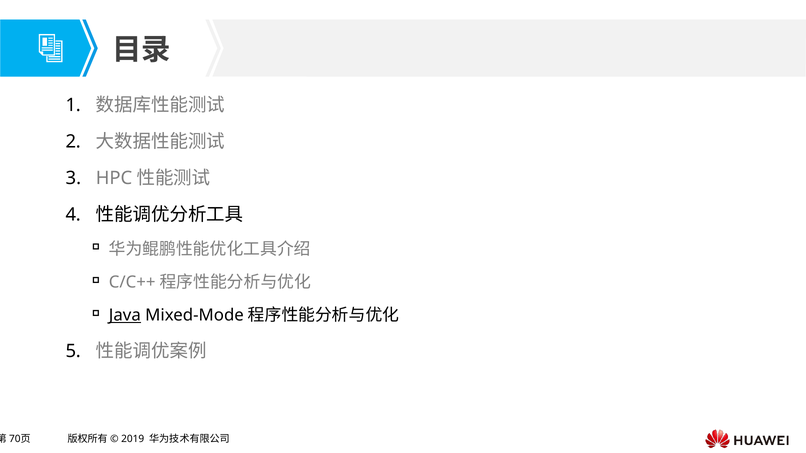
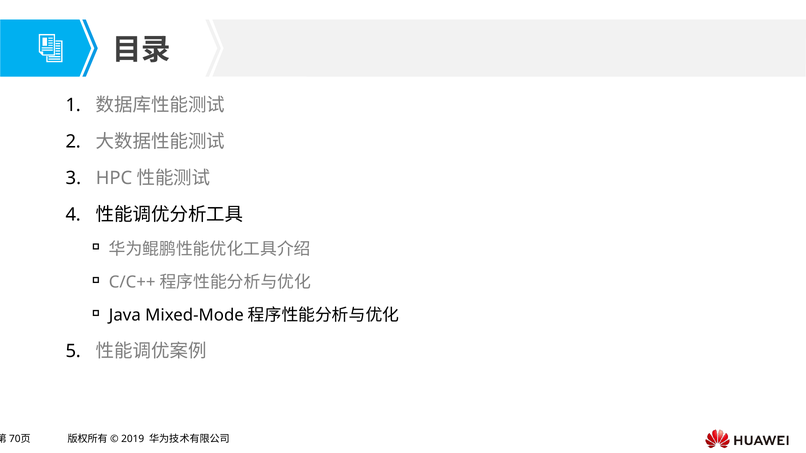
Java underline: present -> none (125, 316)
